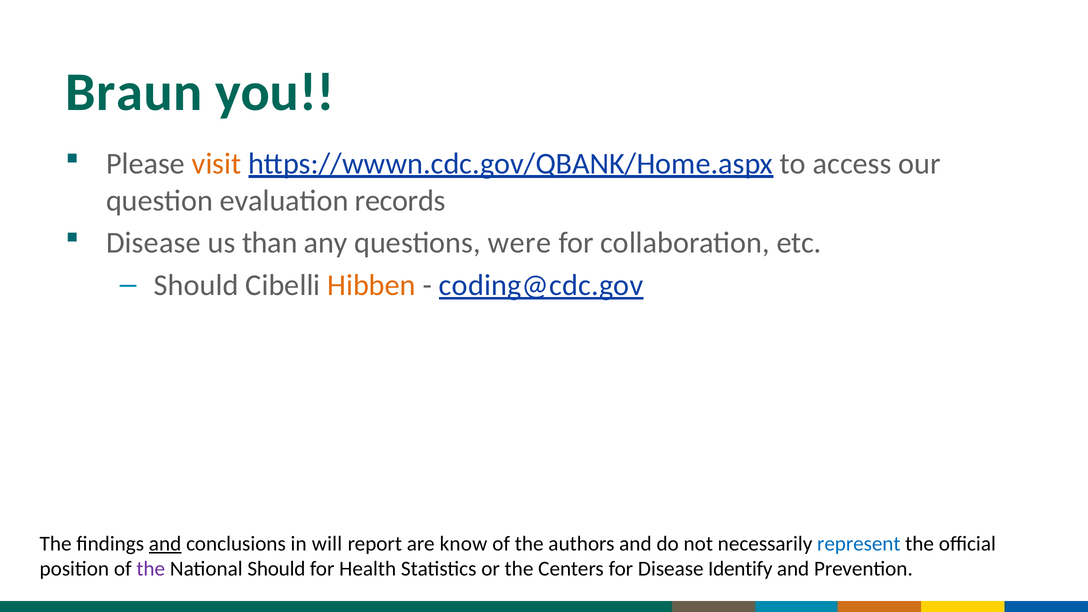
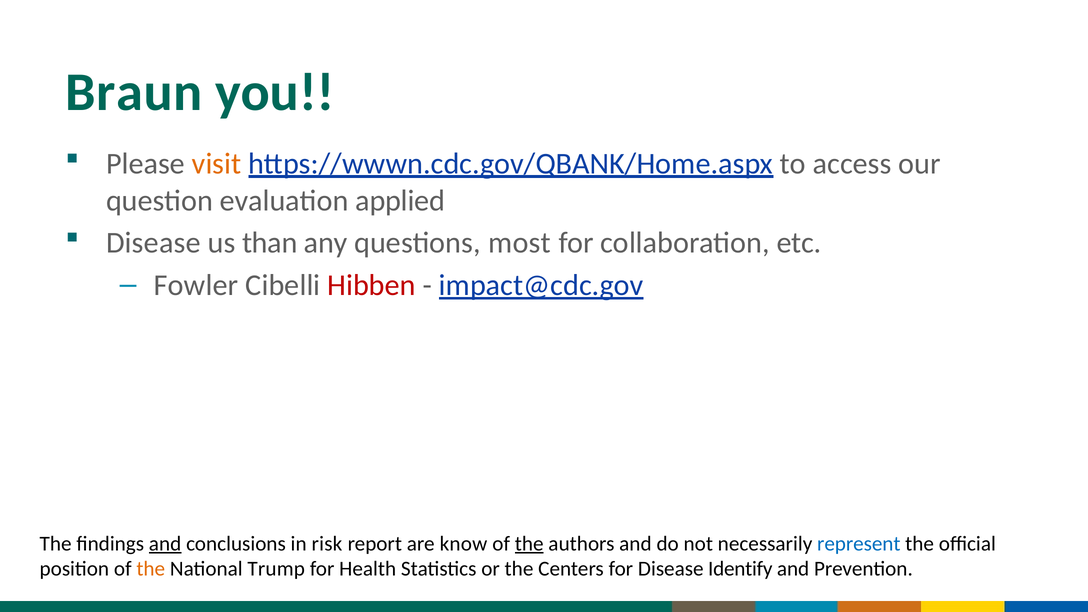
records: records -> applied (400, 201)
were: were -> most (520, 243)
Should: Should -> Fowler (196, 285)
Hibben colour: orange -> red (371, 285)
coding@cdc.gov: coding@cdc.gov -> impact@cdc.gov (541, 285)
will: will -> risk (327, 544)
the underline: none -> present (529, 544)
the colour: purple -> orange (151, 569)
National Should: Should -> Trump (276, 569)
